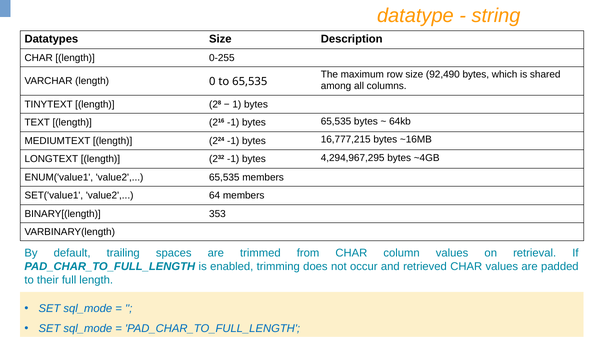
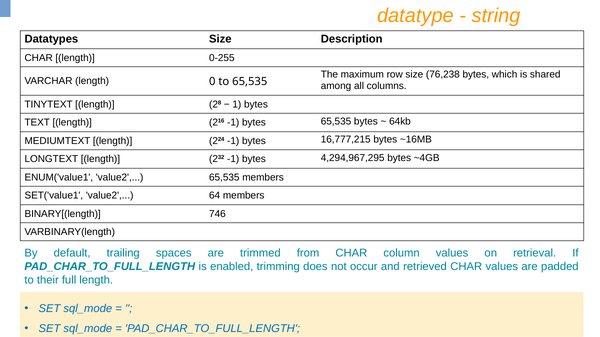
92,490: 92,490 -> 76,238 (443, 75)
353: 353 -> 746 (217, 214)
